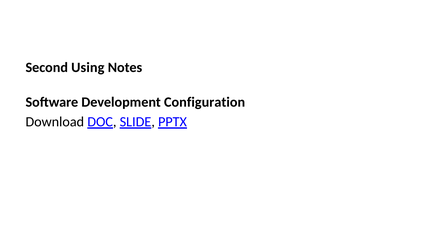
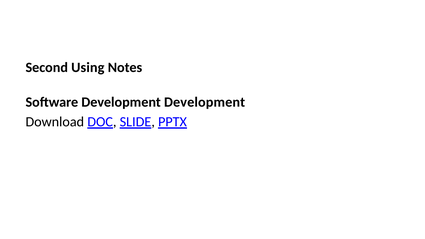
Development Configuration: Configuration -> Development (205, 102)
